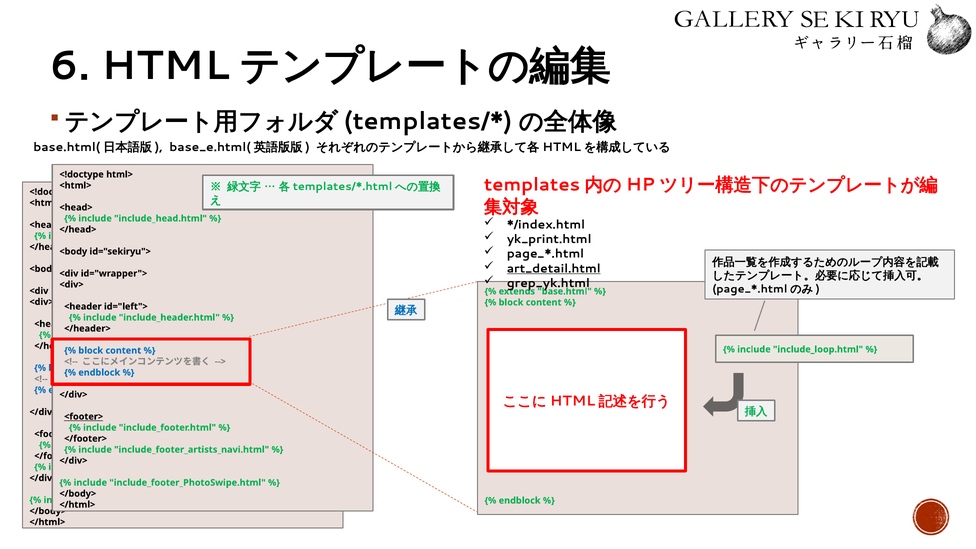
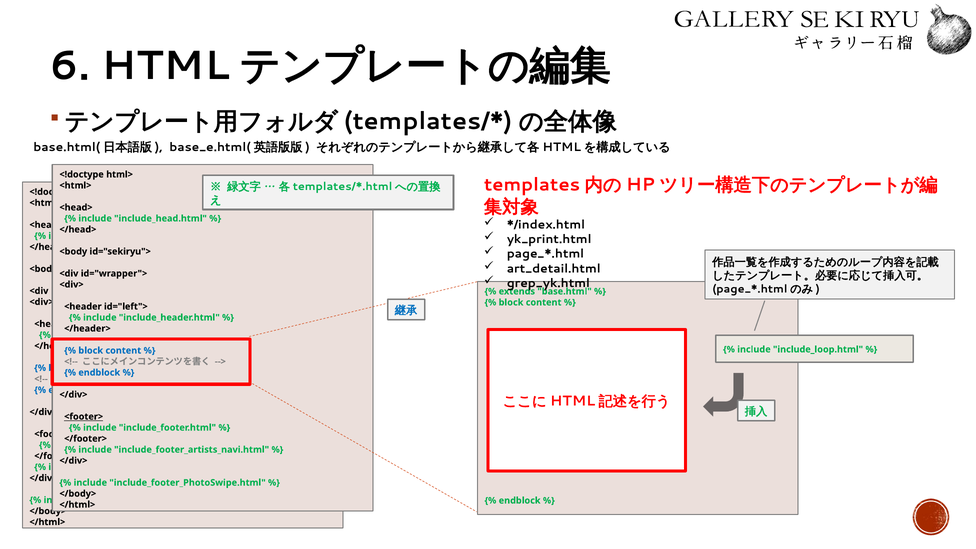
art_detail.html underline: present -> none (554, 269)
